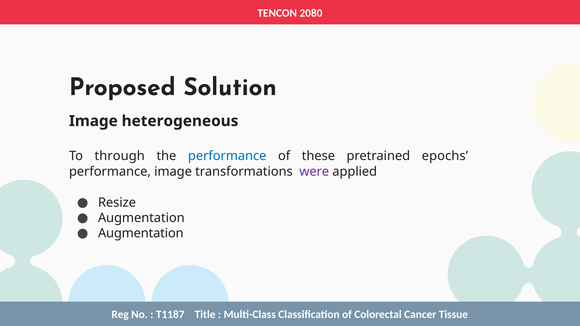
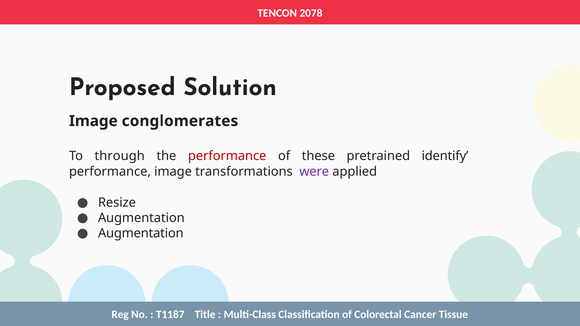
2080: 2080 -> 2078 (311, 13)
heterogeneous: heterogeneous -> conglomerates (180, 121)
performance colour: blue -> red (227, 156)
epochs: epochs -> identify (445, 156)
